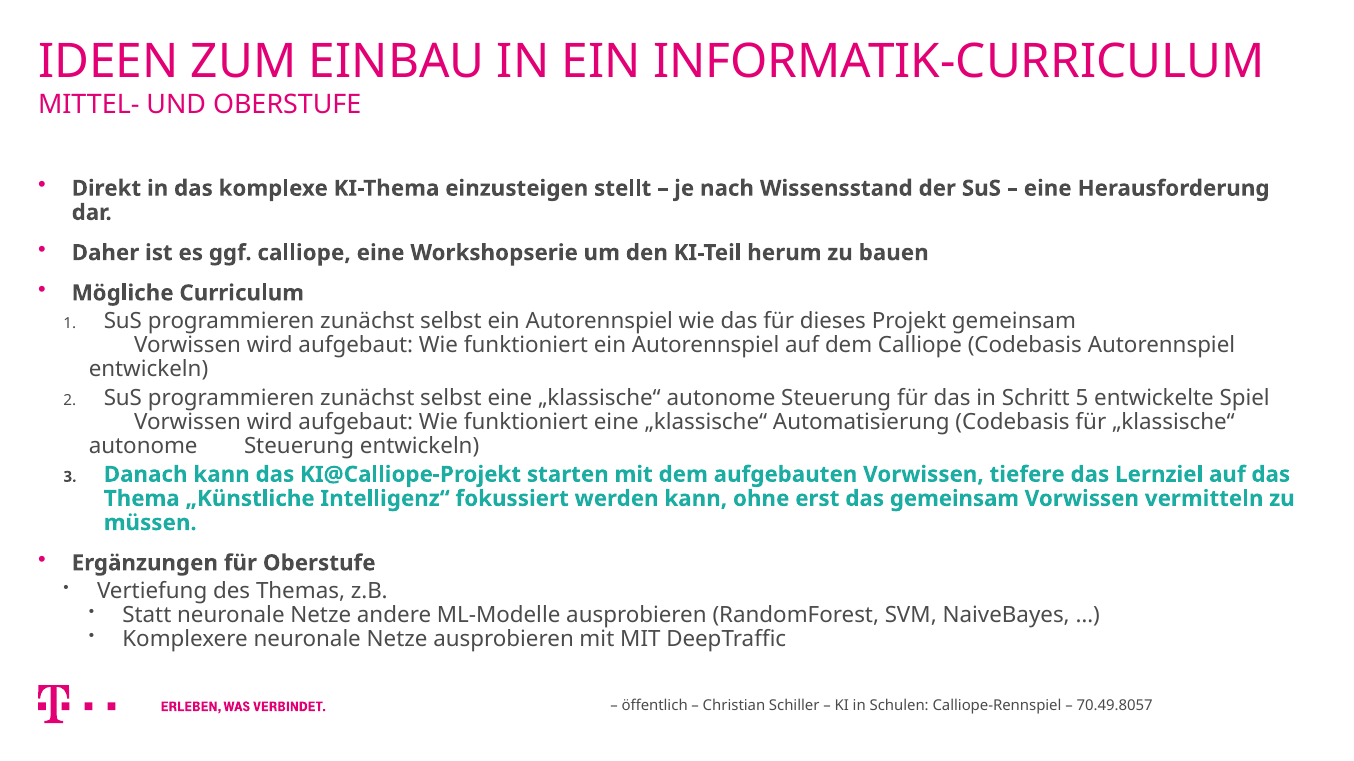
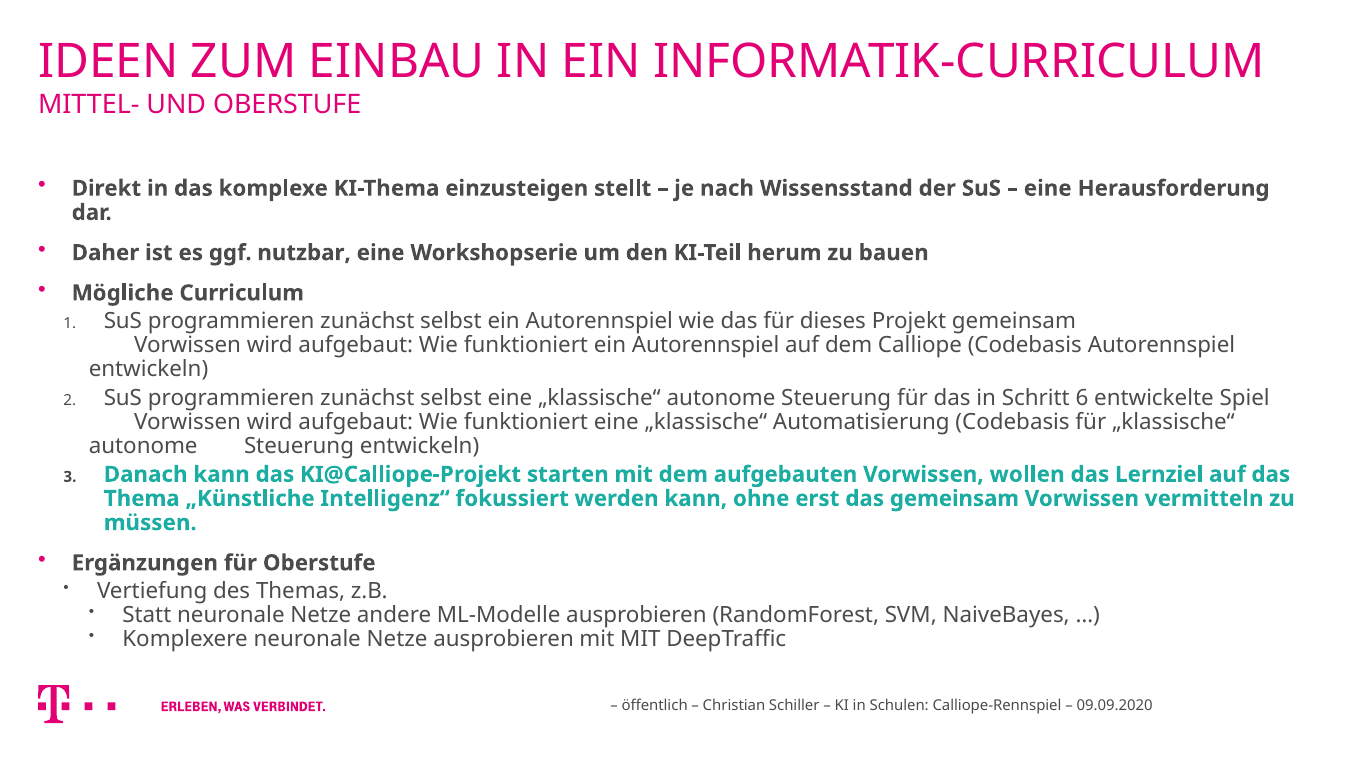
ggf calliope: calliope -> nutzbar (304, 253)
5: 5 -> 6 (1082, 398)
tiefere: tiefere -> wollen (1027, 475)
70.49.8057: 70.49.8057 -> 09.09.2020 (1115, 706)
